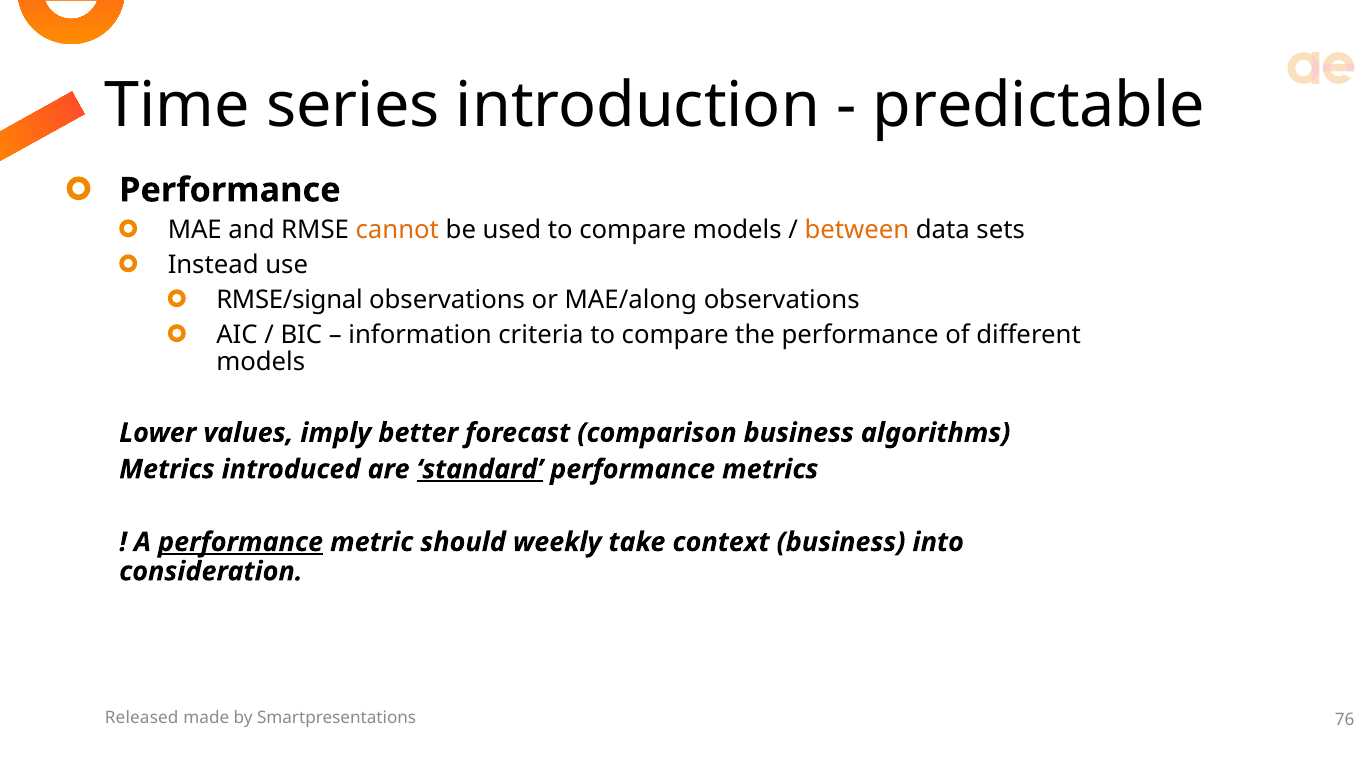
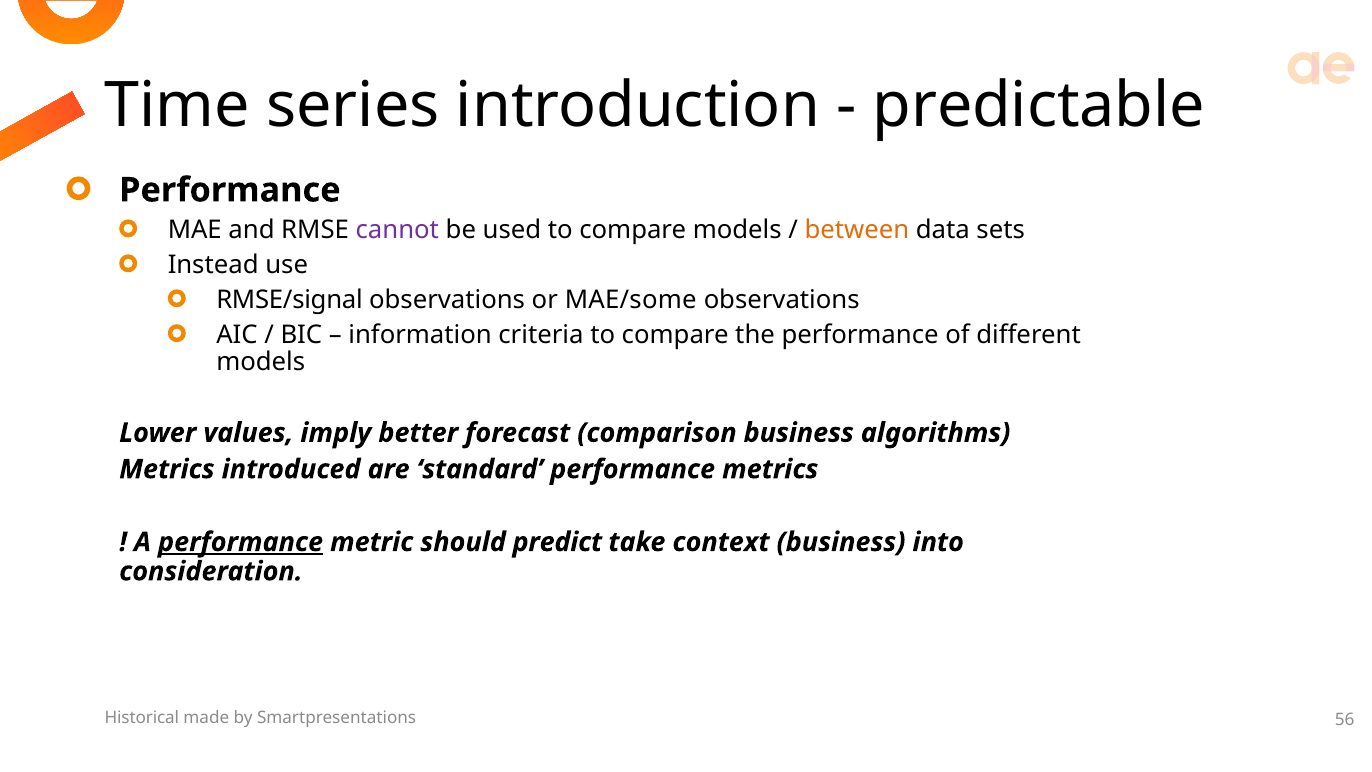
cannot colour: orange -> purple (397, 230)
MAE/along: MAE/along -> MAE/some (631, 300)
standard underline: present -> none (480, 469)
weekly: weekly -> predict (557, 542)
Released: Released -> Historical (142, 718)
76: 76 -> 56 (1345, 719)
